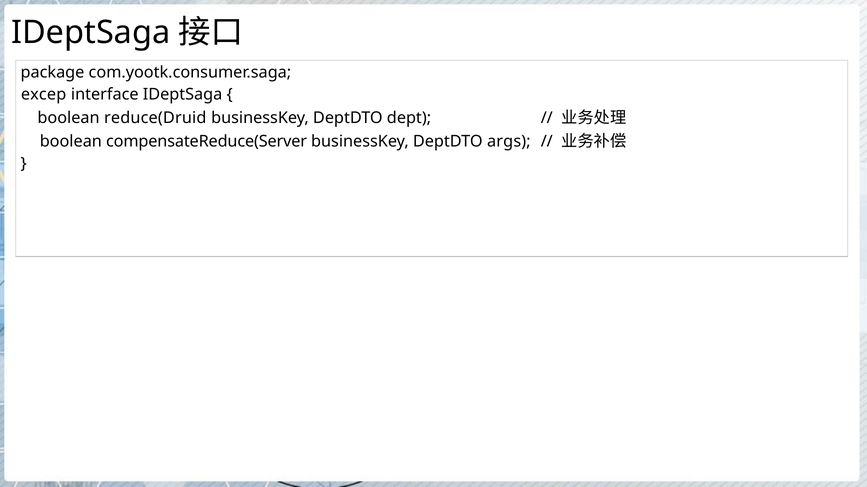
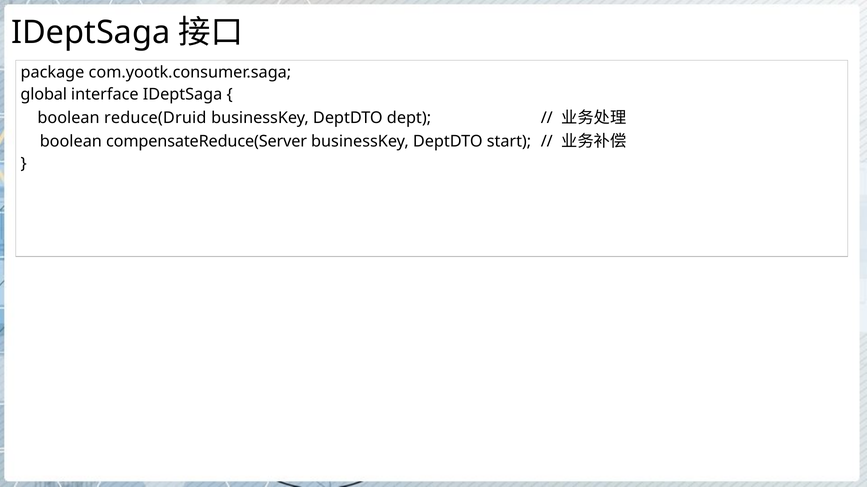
excep: excep -> global (44, 94)
args: args -> start (509, 142)
